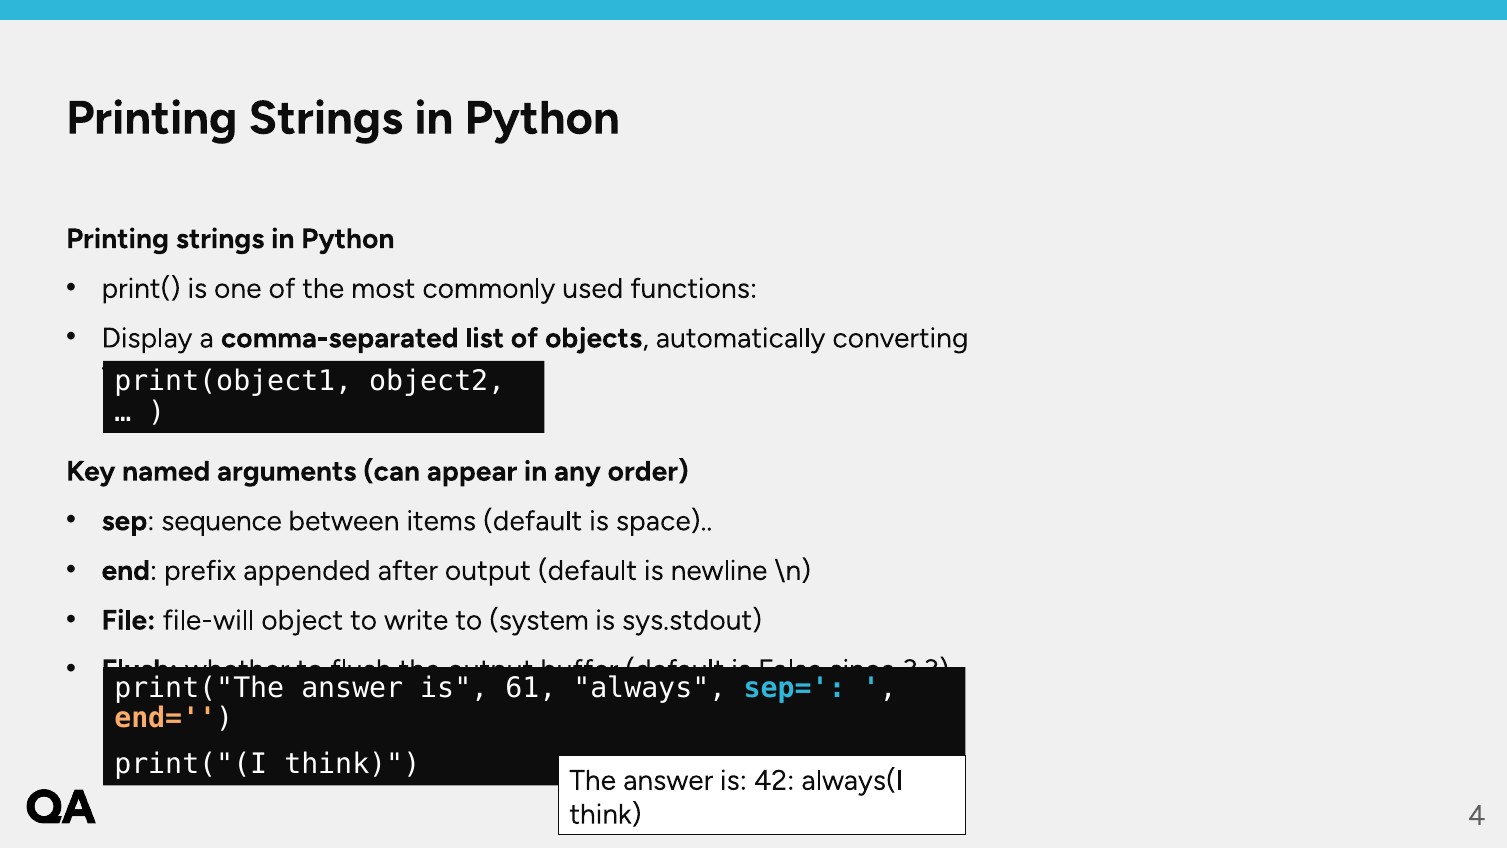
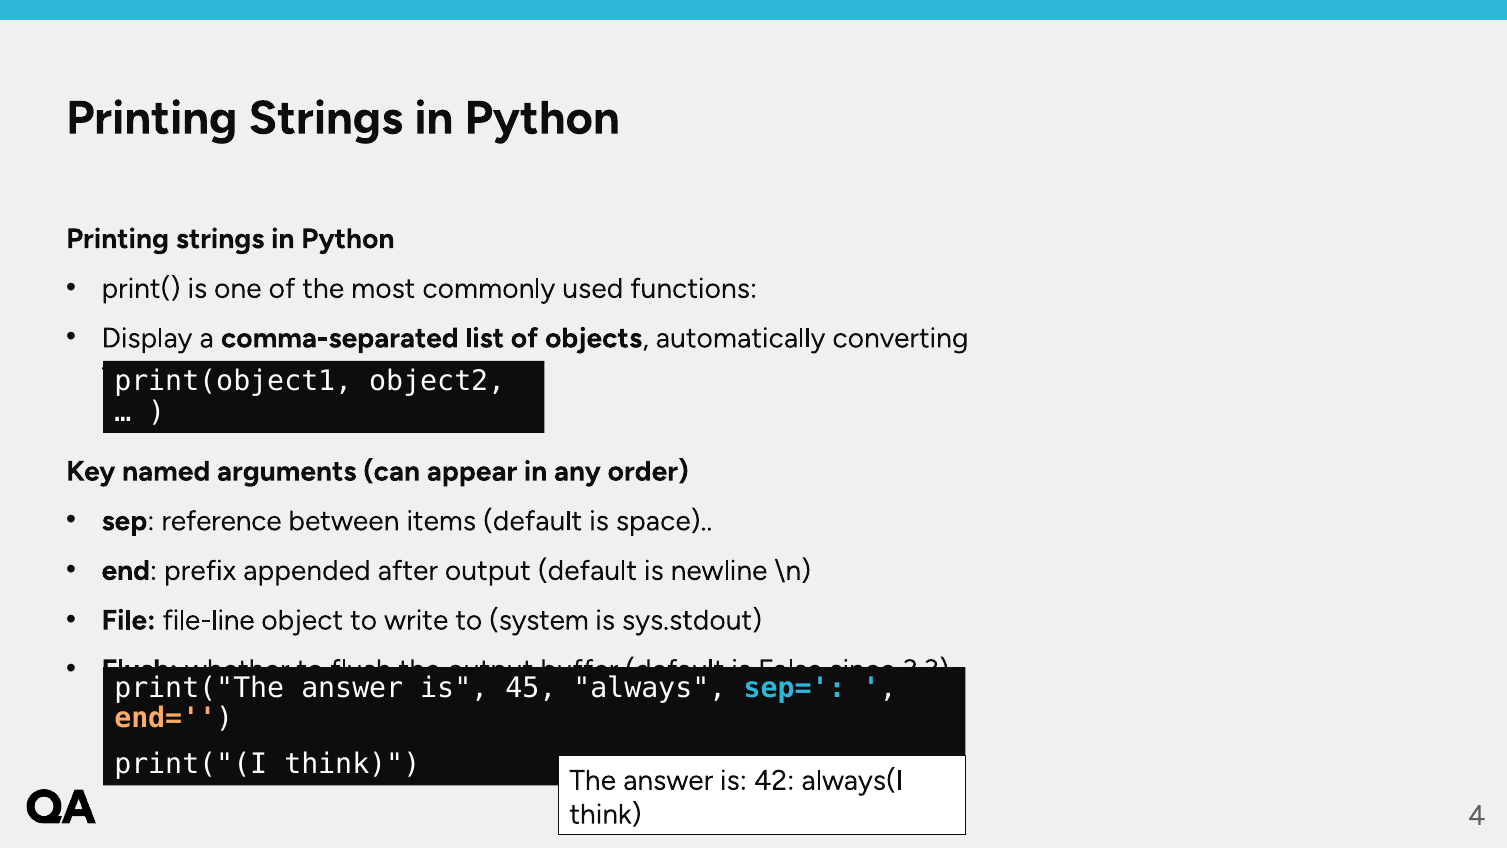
sequence: sequence -> reference (222, 521)
file-will: file-will -> file-line (209, 620)
61: 61 -> 45 (531, 687)
